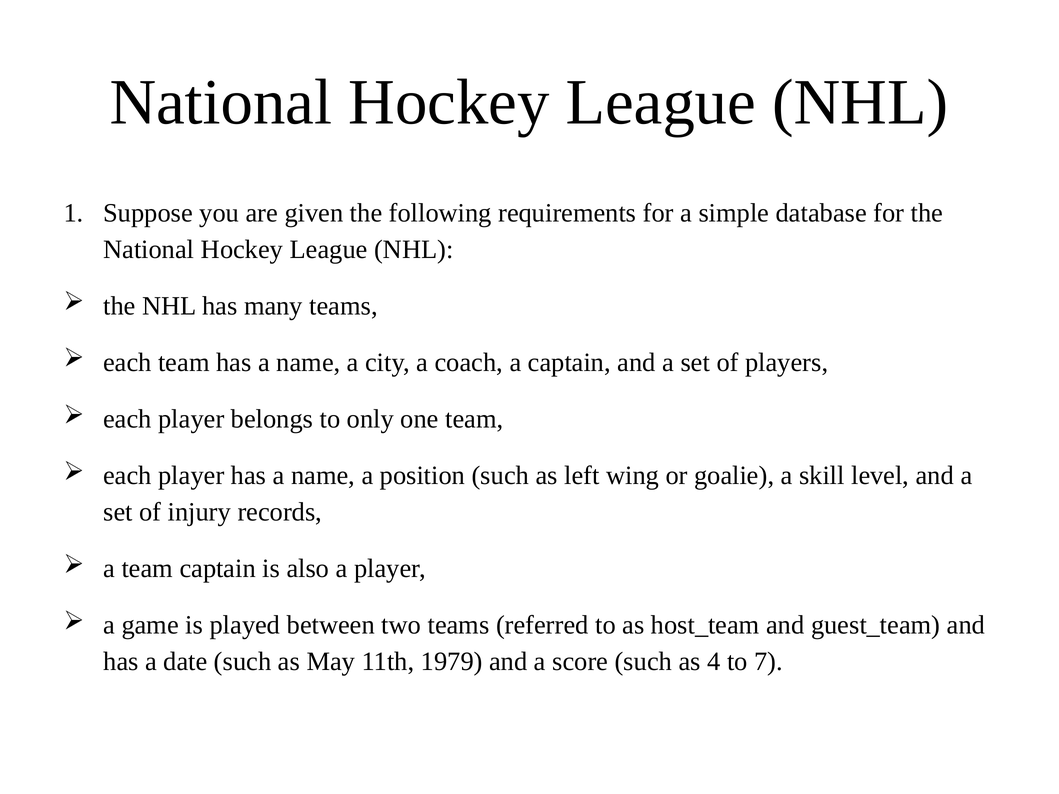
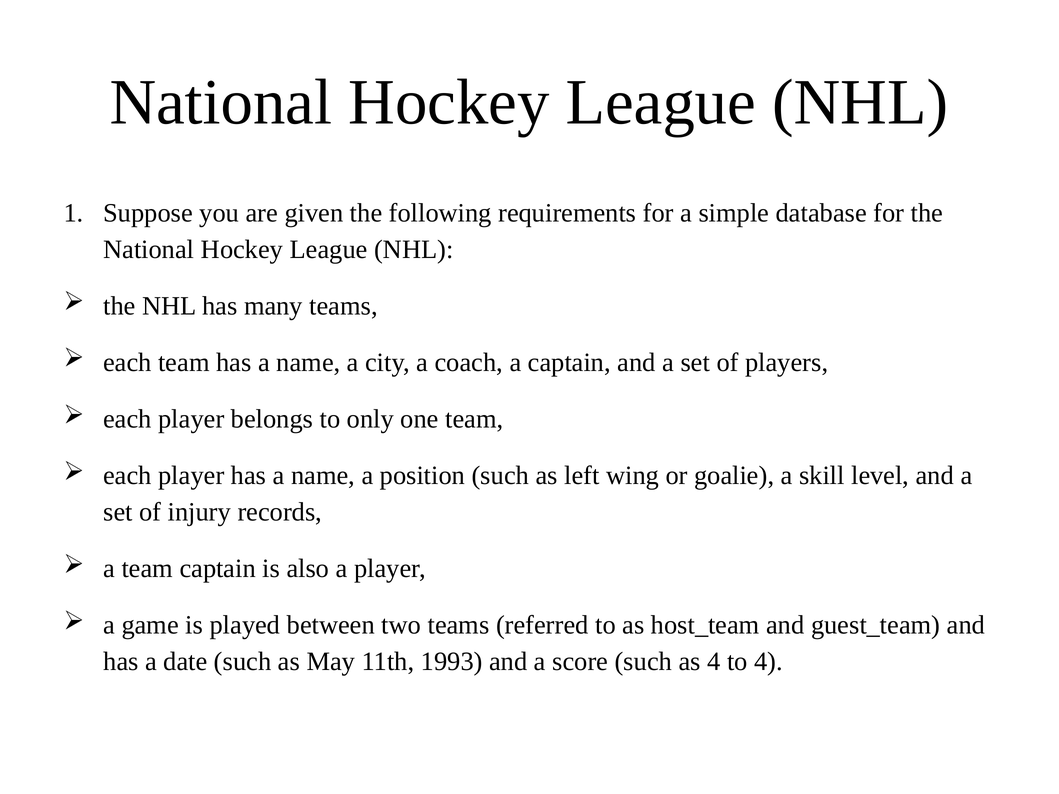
1979: 1979 -> 1993 (452, 662)
to 7: 7 -> 4 (769, 662)
